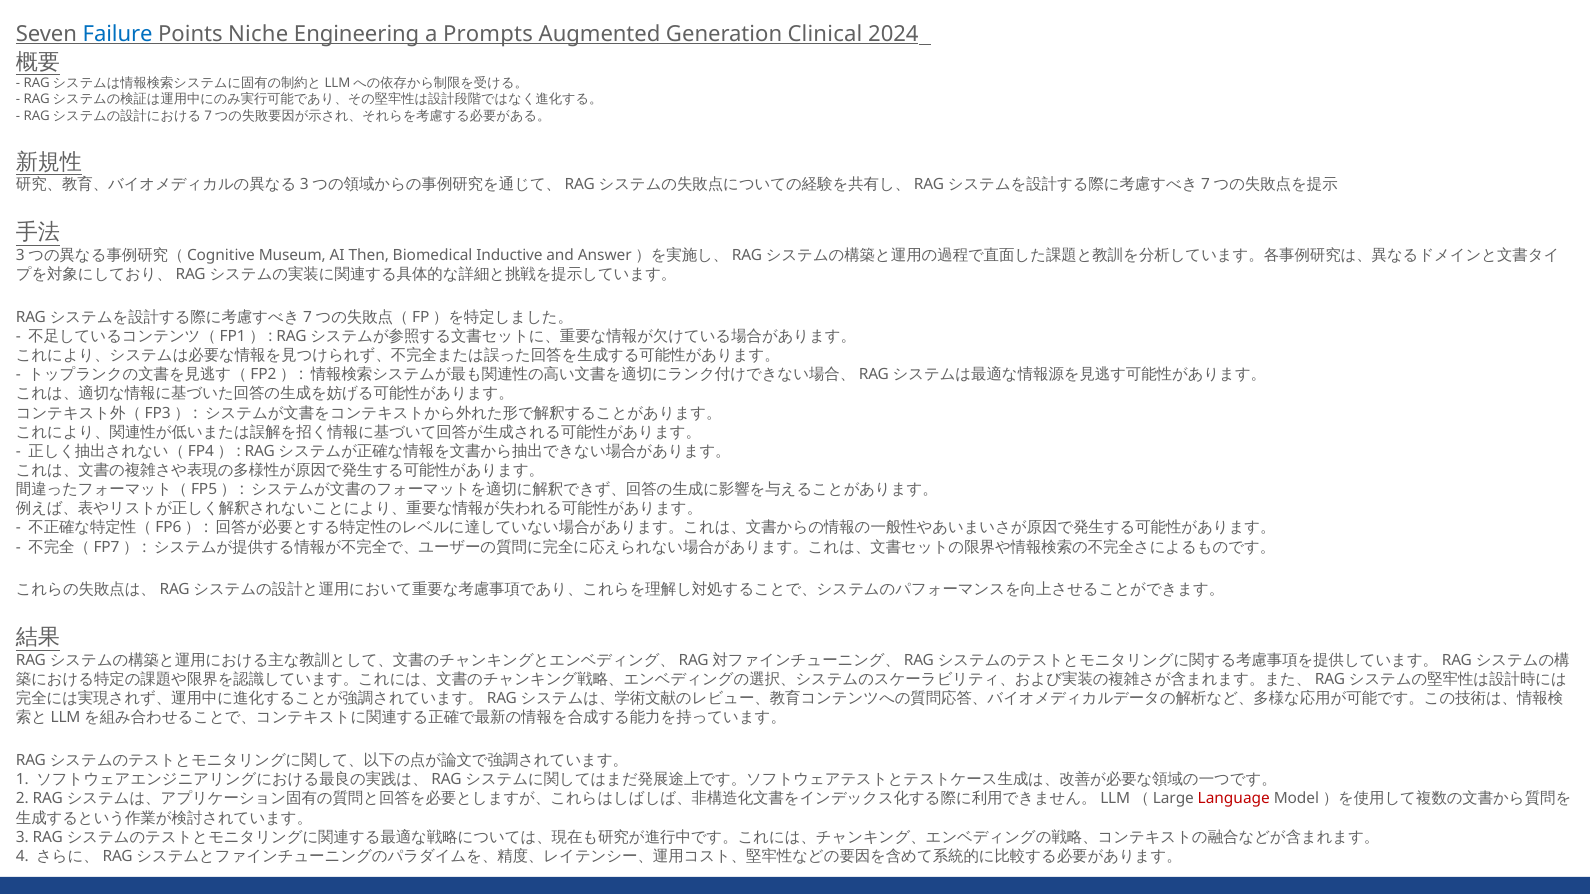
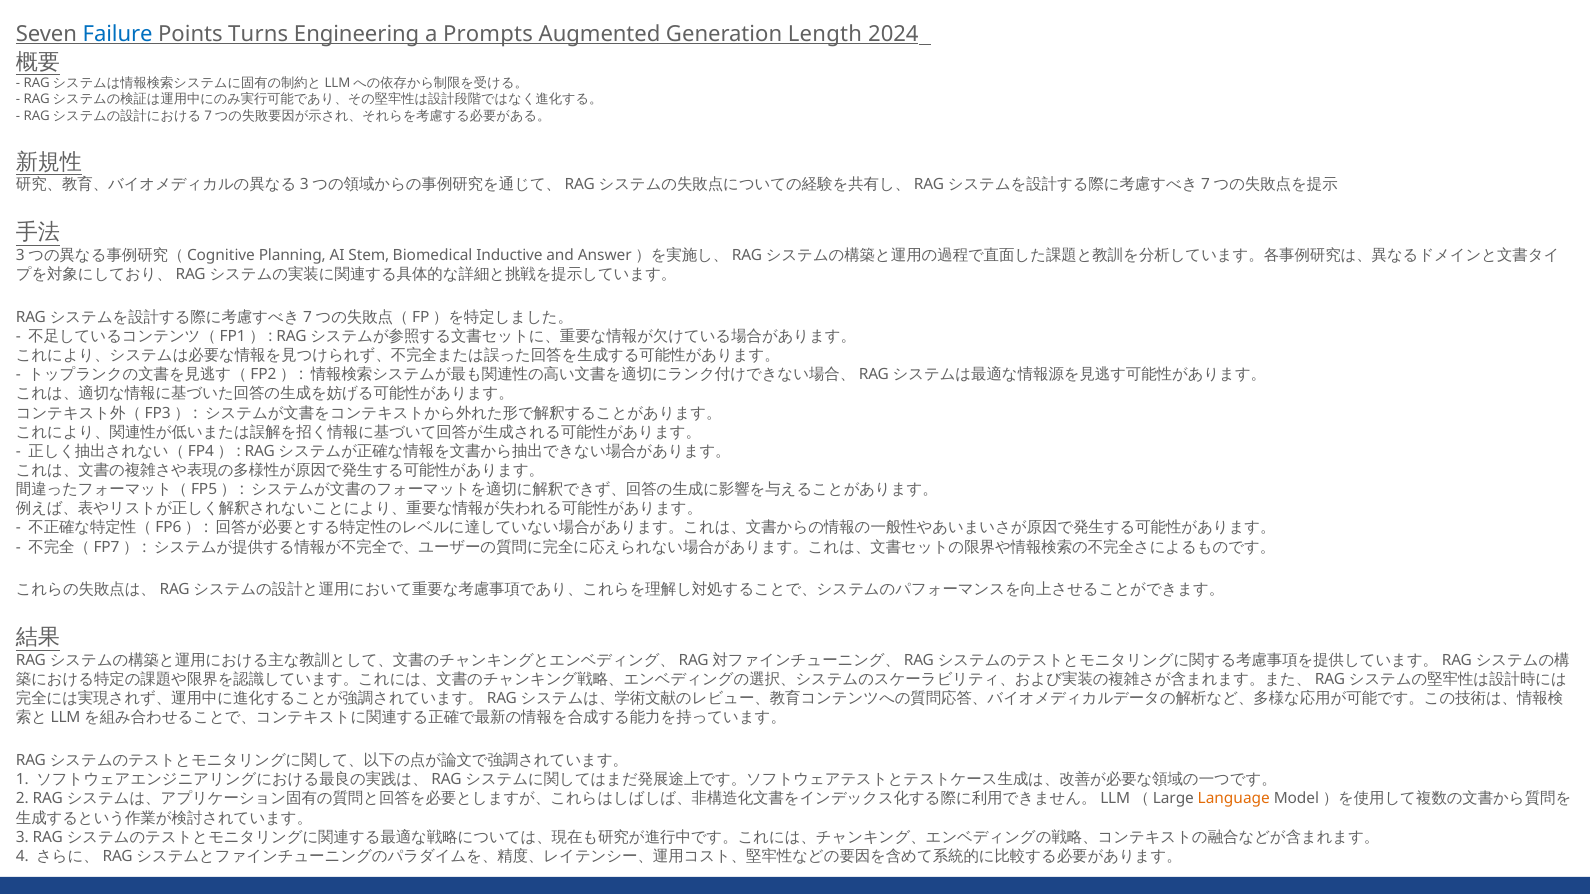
Niche: Niche -> Turns (258, 34)
Clinical: Clinical -> Length (825, 34)
Museum: Museum -> Planning (292, 255)
Then: Then -> Stem (369, 255)
Language colour: red -> orange (1234, 799)
